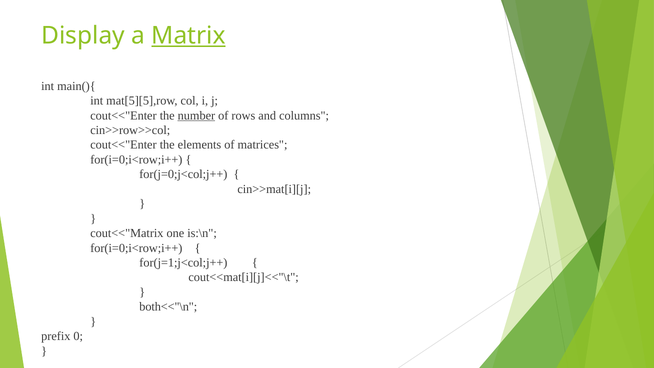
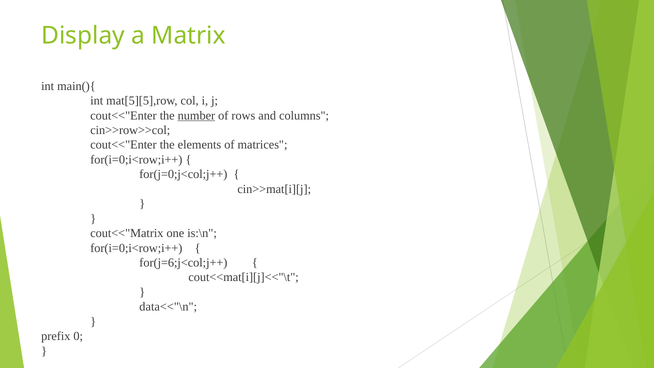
Matrix underline: present -> none (188, 36)
for(j=1;j<col;j++: for(j=1;j<col;j++ -> for(j=6;j<col;j++ (183, 263)
both<<"\n: both<<"\n -> data<<"\n (168, 307)
